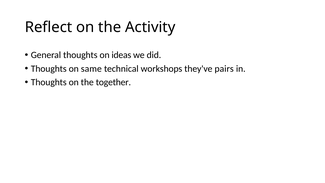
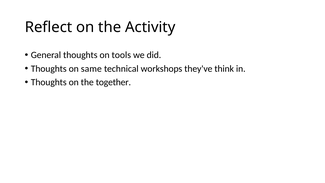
ideas: ideas -> tools (121, 55)
pairs: pairs -> think (224, 69)
